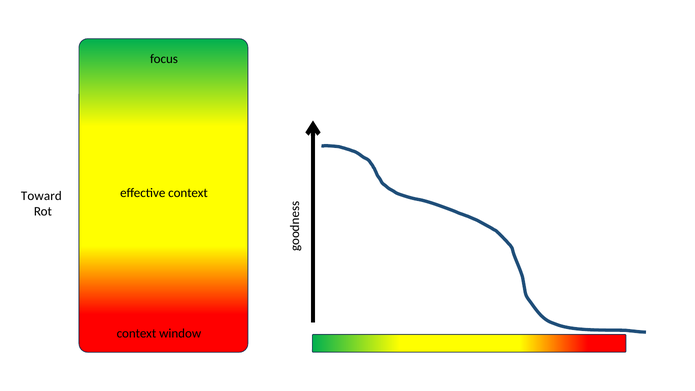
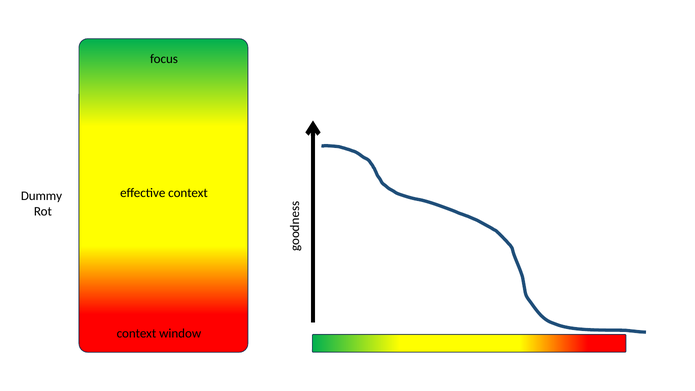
Toward: Toward -> Dummy (41, 196)
